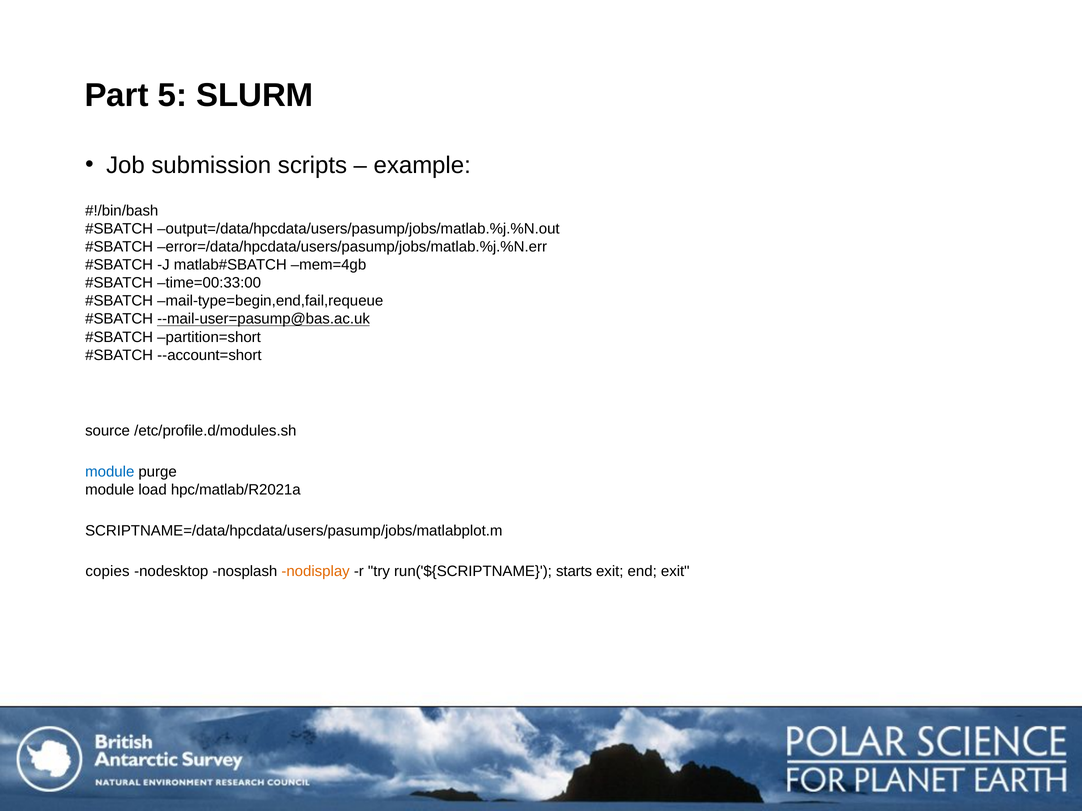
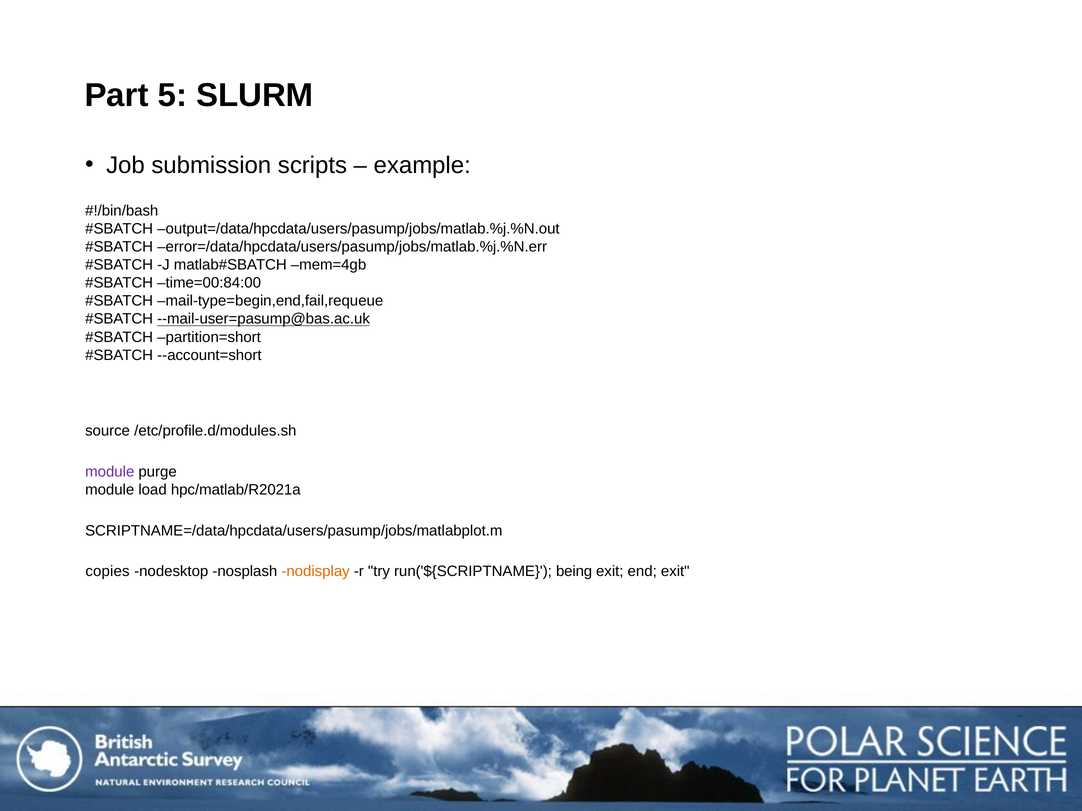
time=00:33:00: time=00:33:00 -> time=00:84:00 (209, 283)
module colour: blue -> purple (110, 472)
starts: starts -> being (574, 572)
